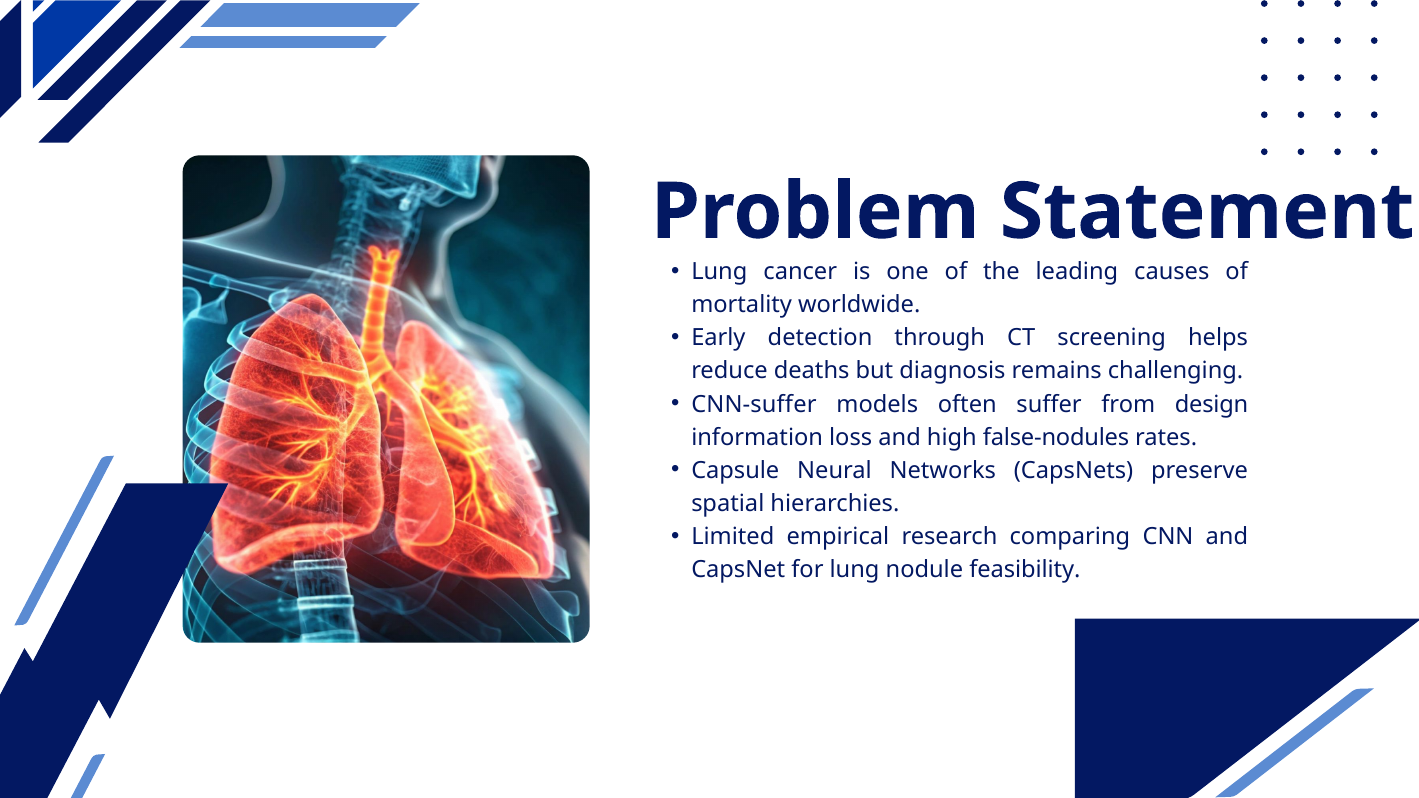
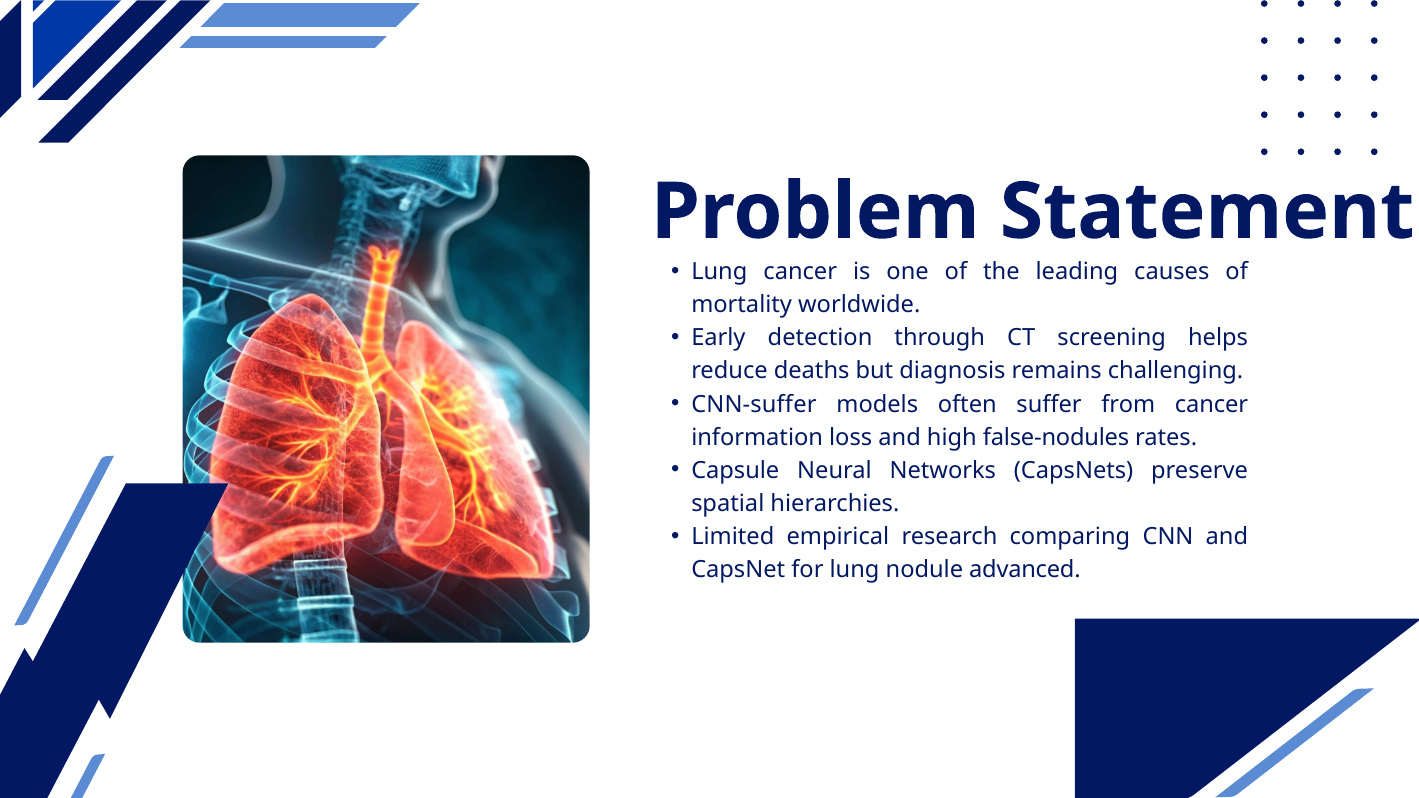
from design: design -> cancer (1212, 404)
feasibility: feasibility -> advanced (1025, 570)
